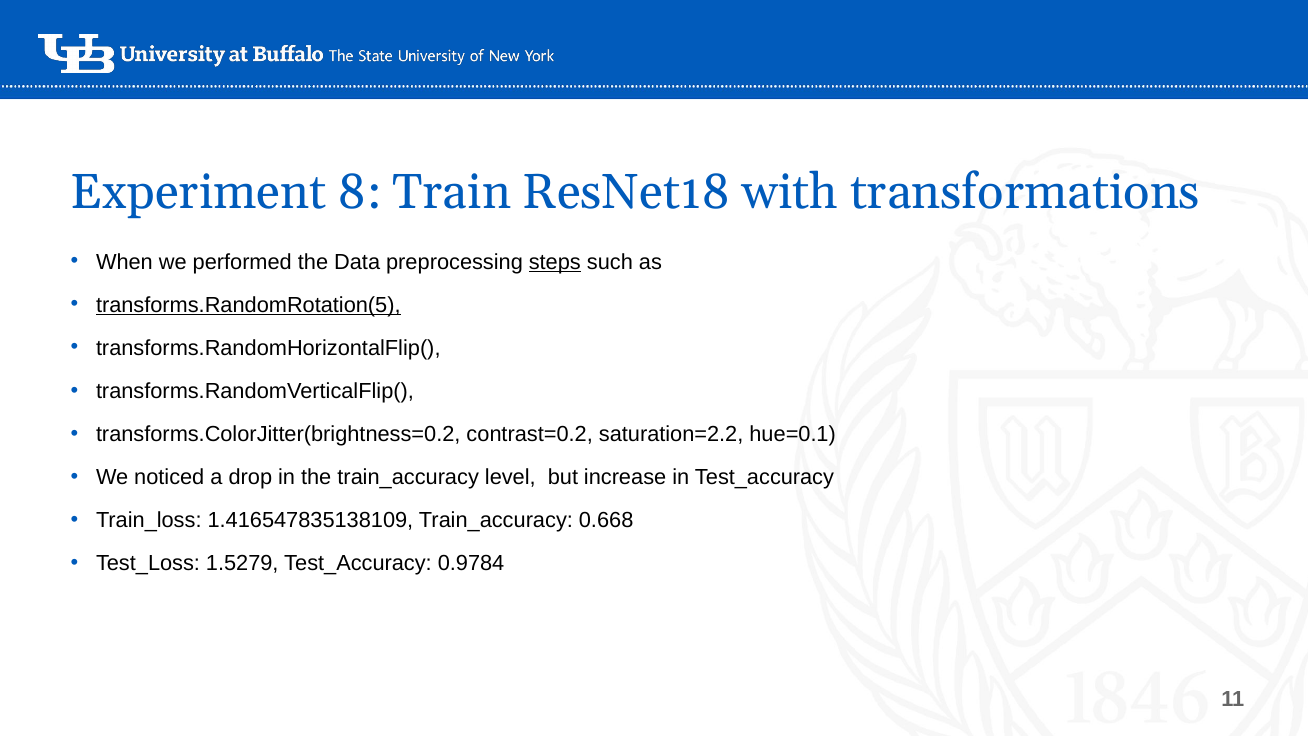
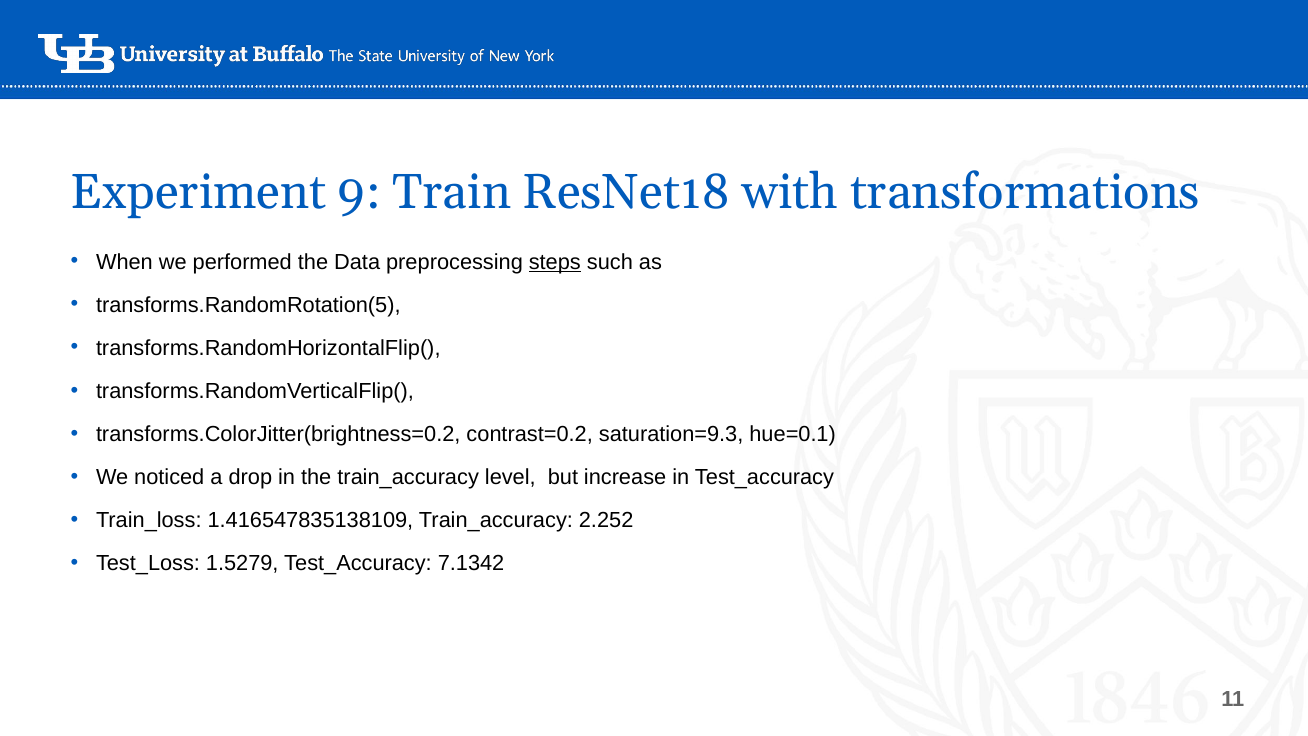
8: 8 -> 9 (359, 193)
transforms.RandomRotation(5 underline: present -> none (248, 305)
saturation=2.2: saturation=2.2 -> saturation=9.3 (671, 434)
0.668: 0.668 -> 2.252 (606, 520)
0.9784: 0.9784 -> 7.1342 (471, 563)
